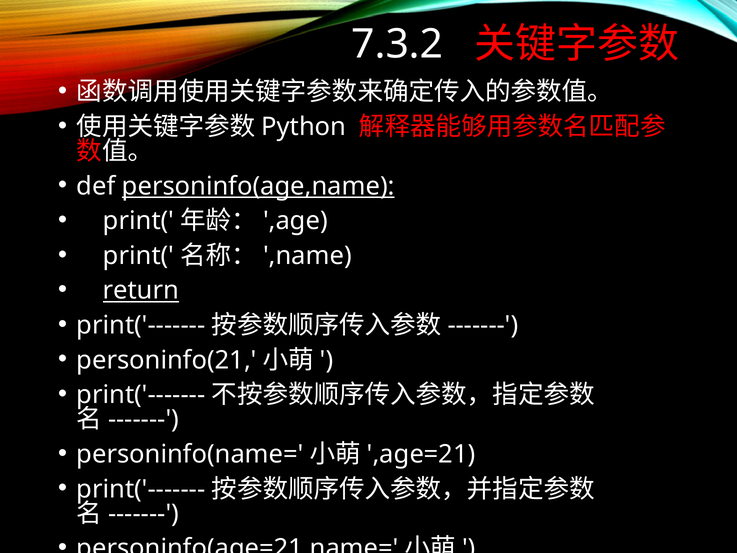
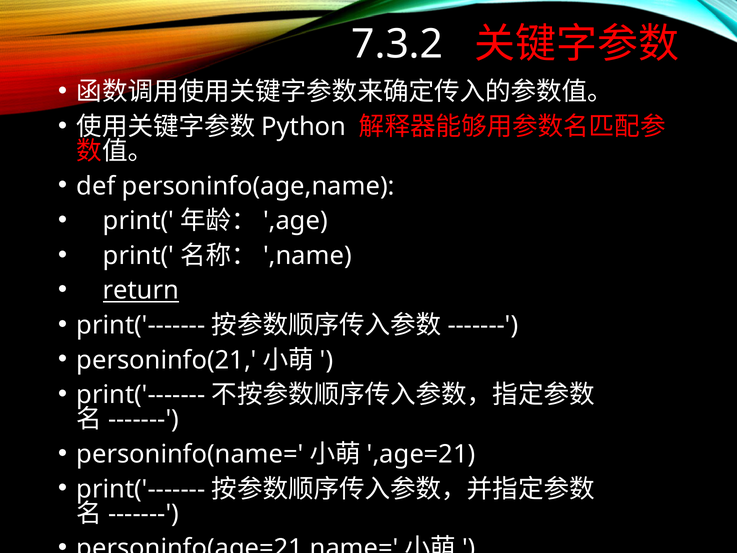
personinfo(age,name underline: present -> none (258, 186)
